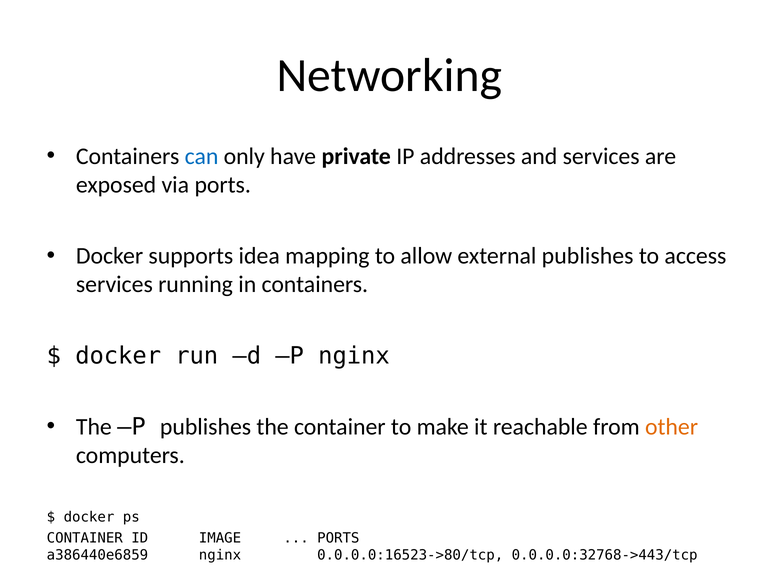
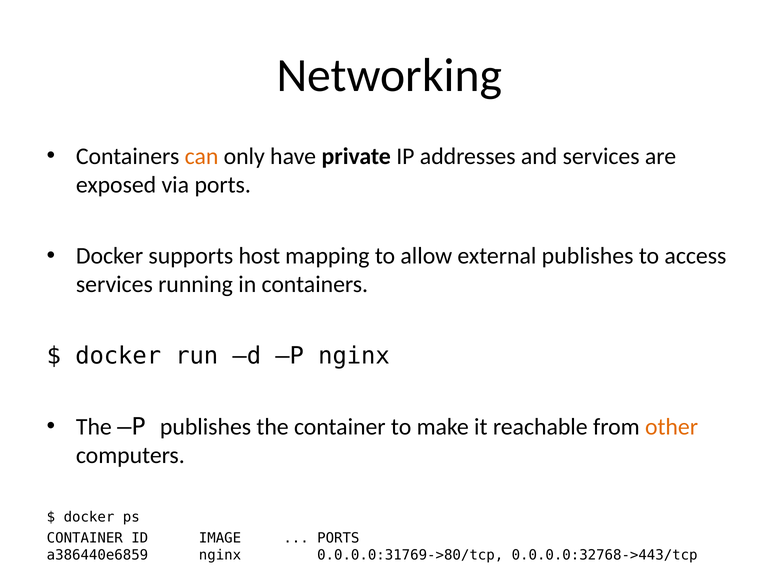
can colour: blue -> orange (202, 156)
idea: idea -> host (259, 256)
0.0.0.0:16523->80/tcp: 0.0.0.0:16523->80/tcp -> 0.0.0.0:31769->80/tcp (410, 554)
